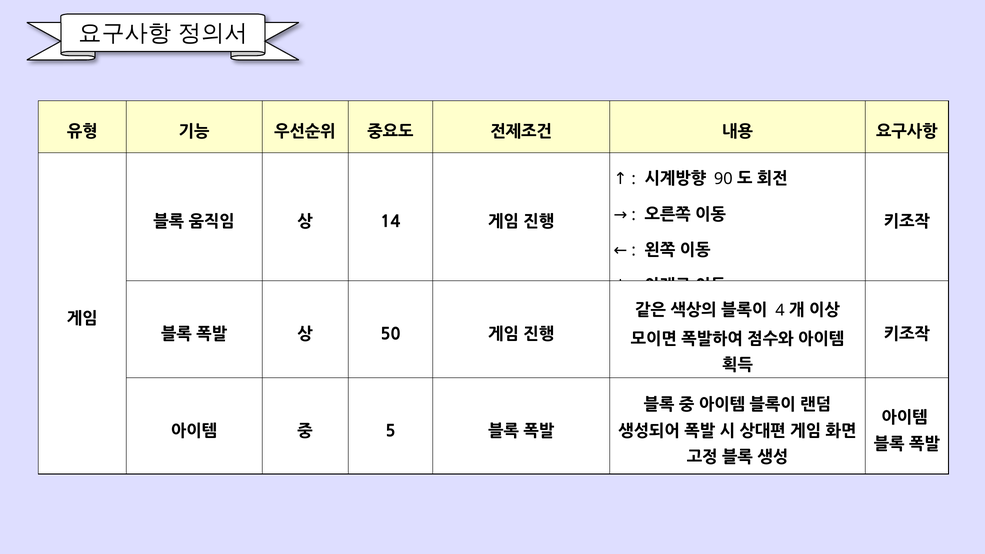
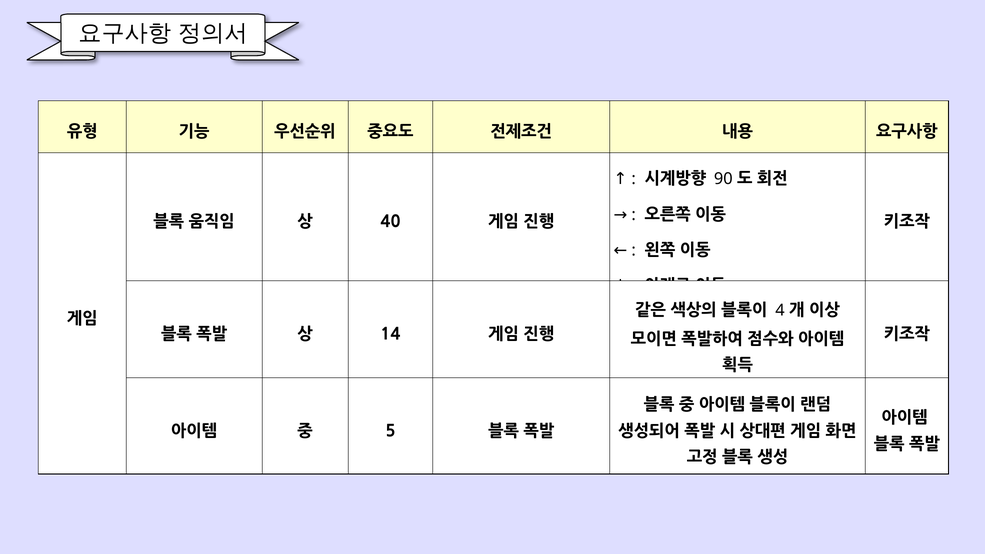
14: 14 -> 40 (390, 222)
50: 50 -> 14 (390, 334)
